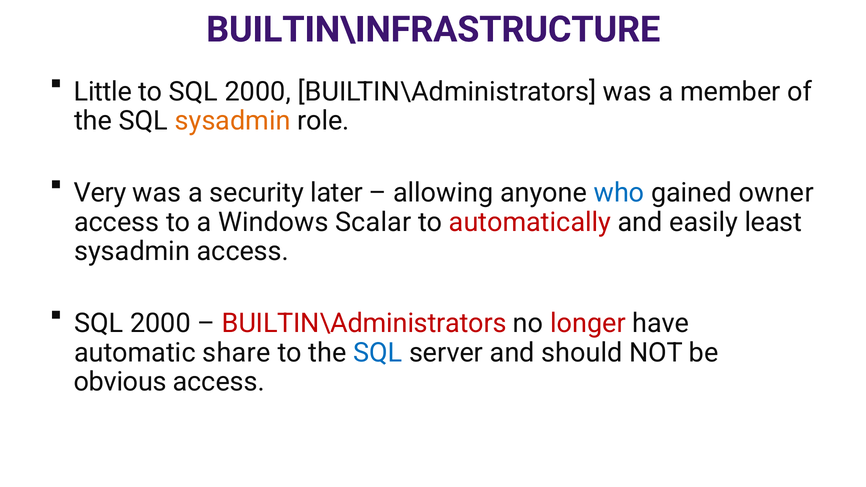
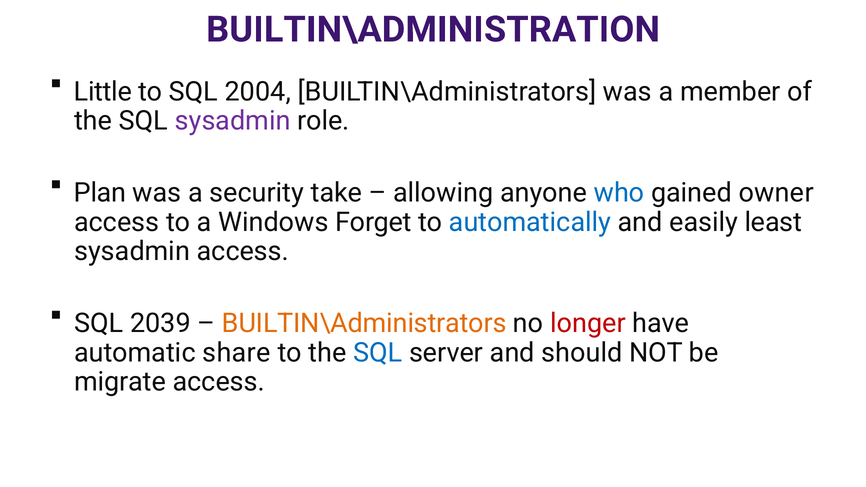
BUILTIN\INFRASTRUCTURE: BUILTIN\INFRASTRUCTURE -> BUILTIN\ADMINISTRATION (433, 30)
to SQL 2000: 2000 -> 2004 (258, 92)
sysadmin colour: orange -> purple (233, 121)
Very: Very -> Plan (100, 193)
later: later -> take (336, 193)
Scalar: Scalar -> Forget (373, 222)
automatically colour: red -> blue (530, 222)
2000: 2000 -> 2039 (160, 324)
BUILTIN\Administrators colour: red -> orange (364, 324)
obvious: obvious -> migrate (120, 382)
